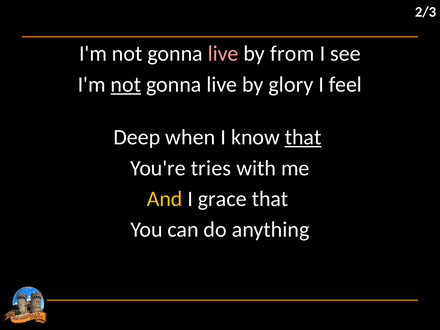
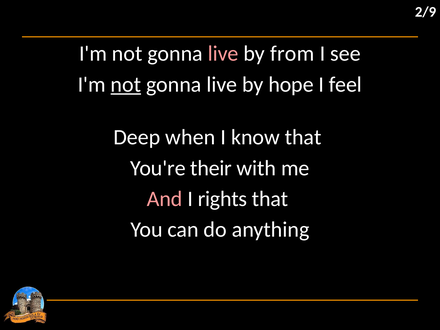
2/3: 2/3 -> 2/9 (426, 12)
glory: glory -> hope (291, 85)
that underline: present -> none (303, 137)
tries: tries -> their (211, 168)
And colour: yellow -> pink (165, 199)
grace: grace -> rights (222, 199)
